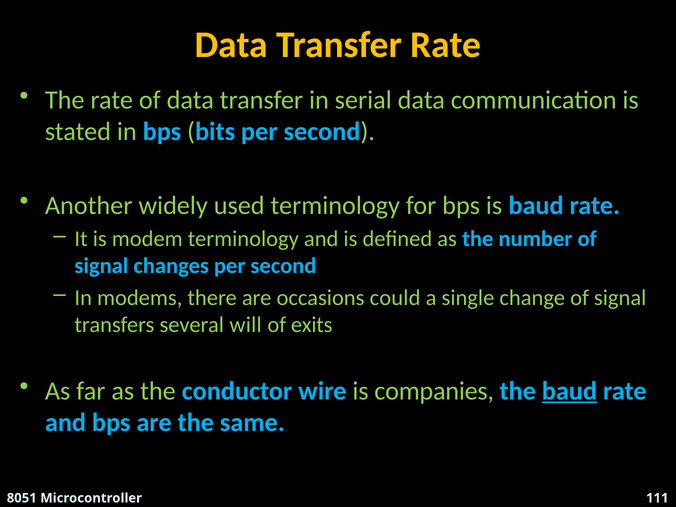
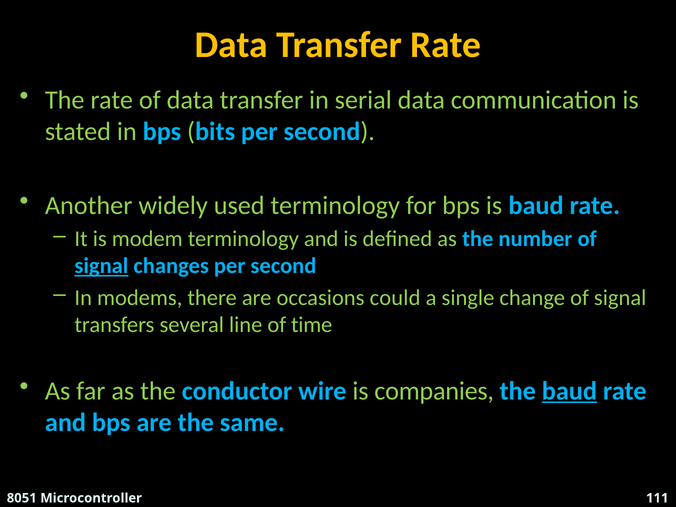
signal underline: none -> present (101, 266)
will: will -> line (246, 325)
exits: exits -> time (312, 325)
